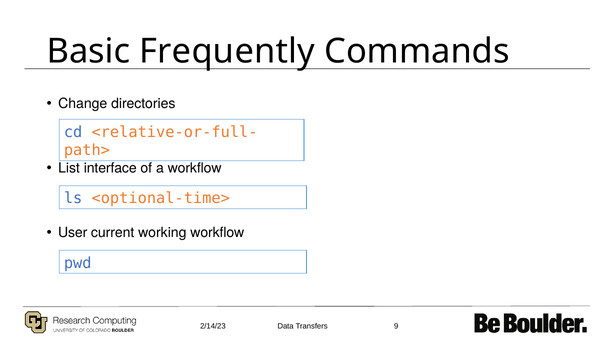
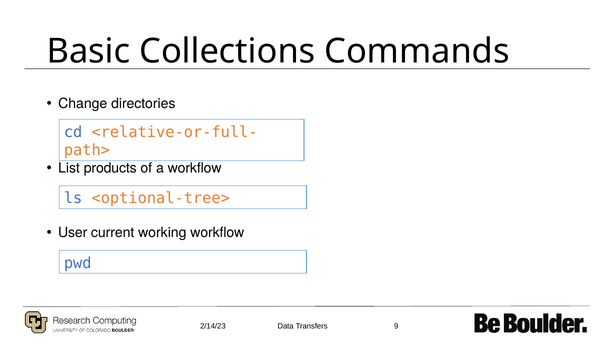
Frequently: Frequently -> Collections (227, 51)
interface: interface -> products (110, 168)
<optional-time>: <optional-time> -> <optional-tree> (161, 198)
